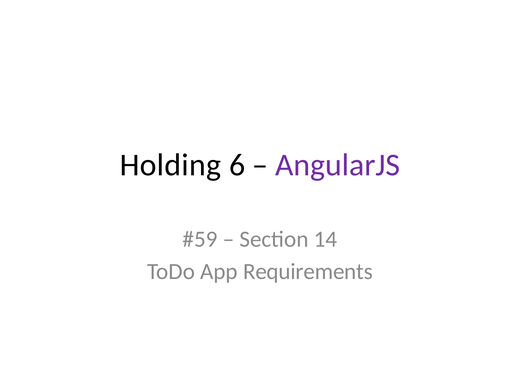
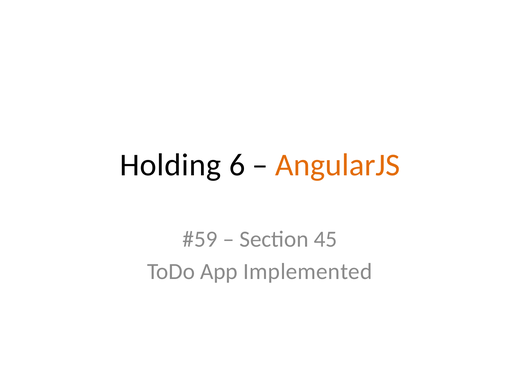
AngularJS colour: purple -> orange (338, 165)
14: 14 -> 45 (325, 239)
Requirements: Requirements -> Implemented (308, 271)
